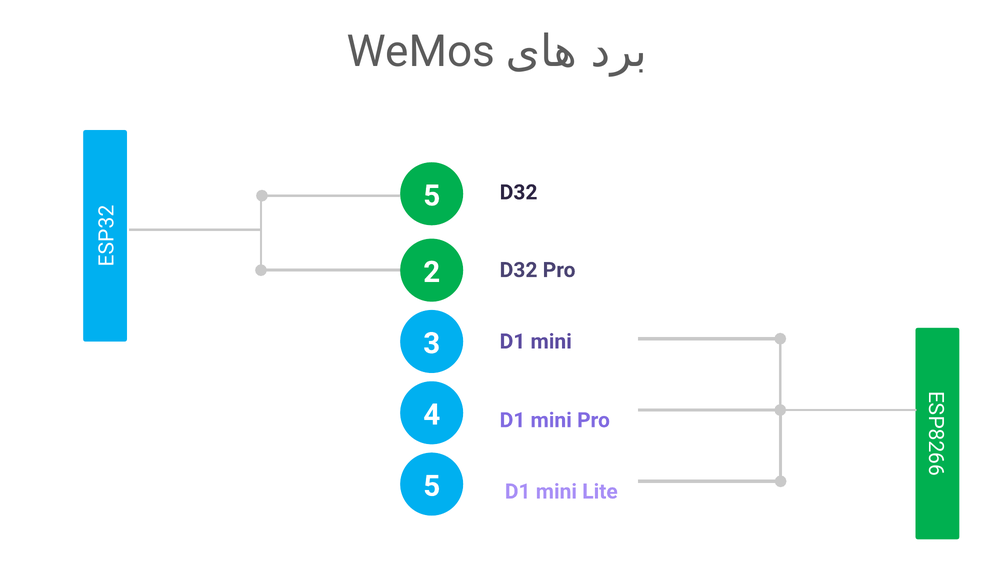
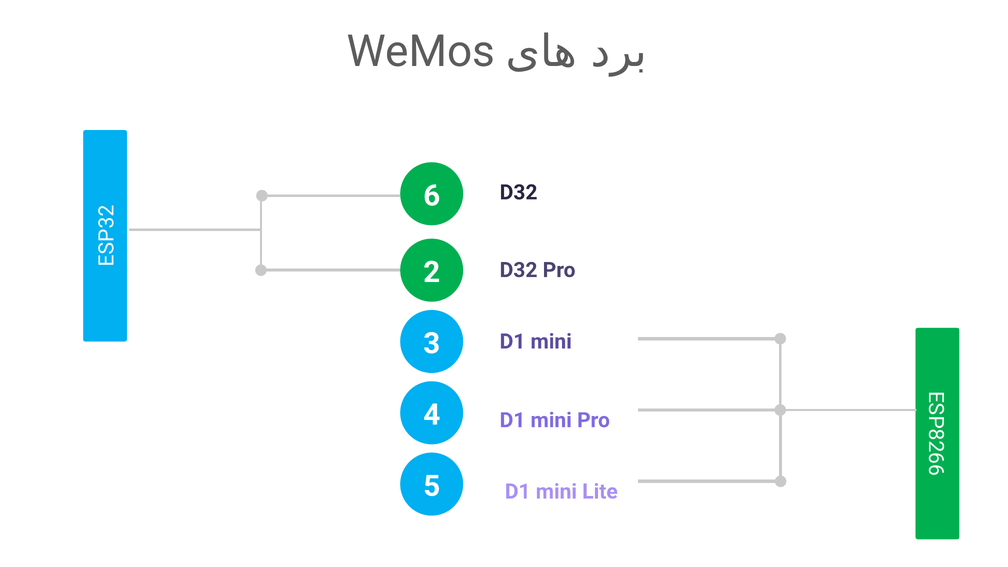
5: 5 -> 6 (432, 196)
